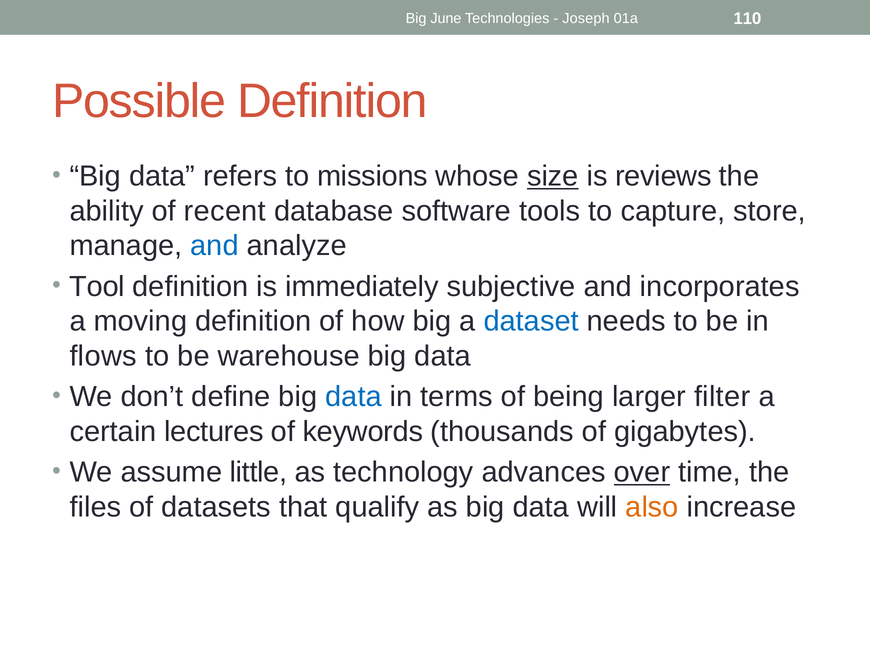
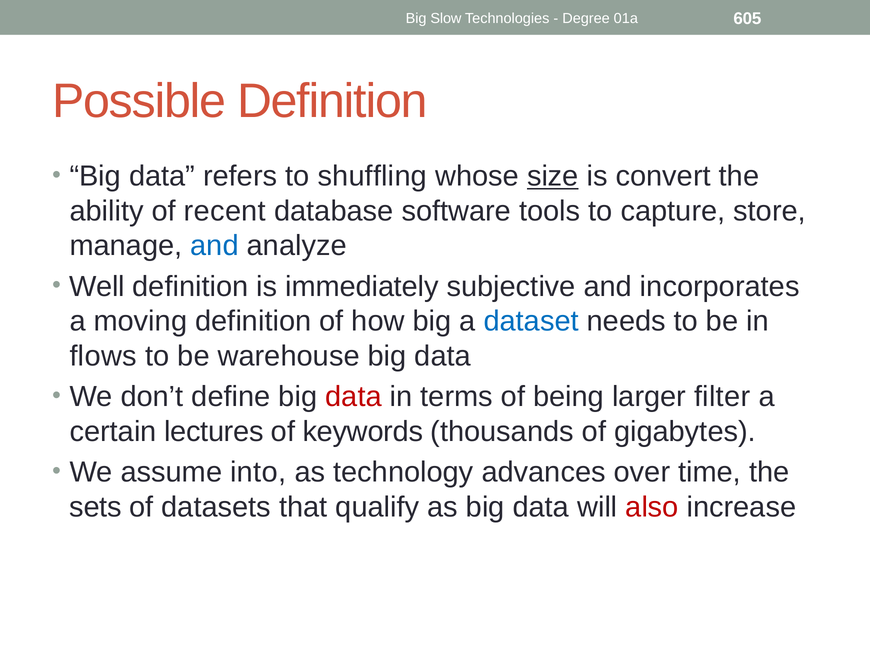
June: June -> Slow (446, 18)
Joseph: Joseph -> Degree (586, 18)
110: 110 -> 605 (747, 19)
missions: missions -> shuffling (372, 176)
reviews: reviews -> convert (663, 176)
Tool: Tool -> Well (97, 286)
data colour: blue -> red (353, 396)
little: little -> into (258, 472)
over underline: present -> none (642, 472)
files: files -> sets (96, 507)
also colour: orange -> red (652, 507)
